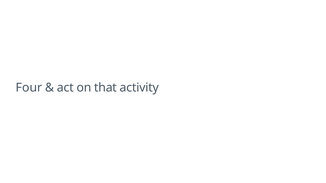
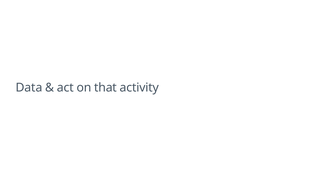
Four: Four -> Data (29, 88)
